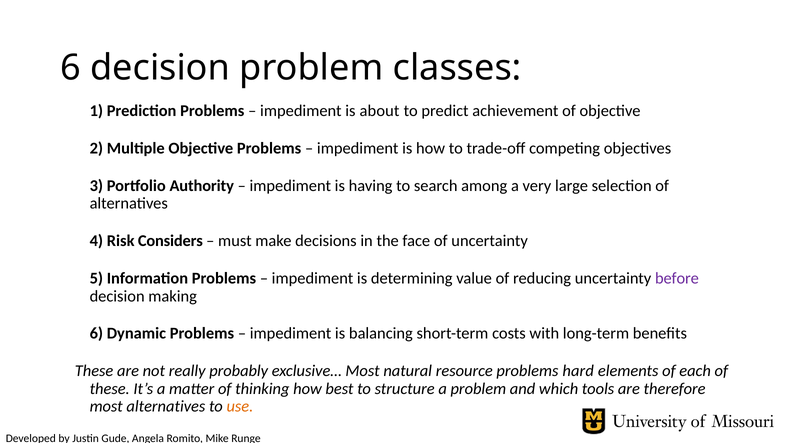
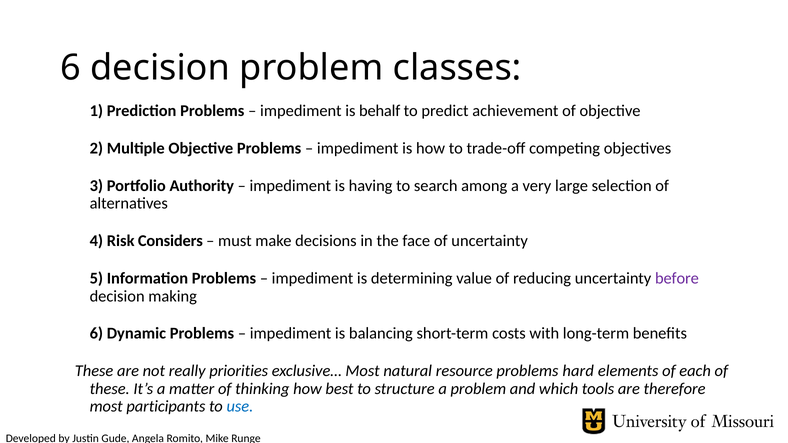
about: about -> behalf (380, 111)
probably: probably -> priorities (239, 371)
most alternatives: alternatives -> participants (166, 407)
use colour: orange -> blue (240, 407)
